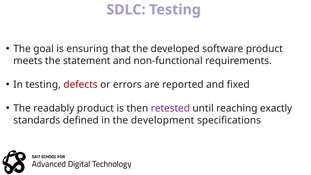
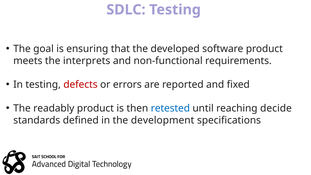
statement: statement -> interprets (87, 61)
retested colour: purple -> blue (170, 108)
exactly: exactly -> decide (276, 108)
